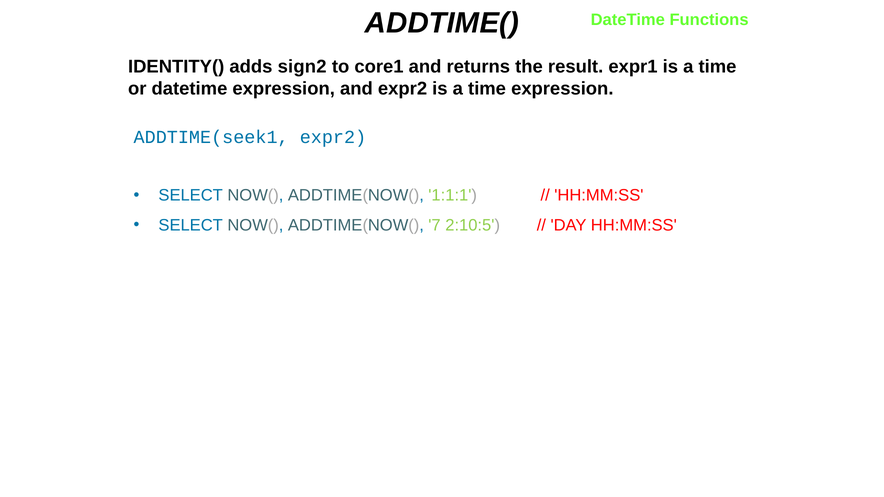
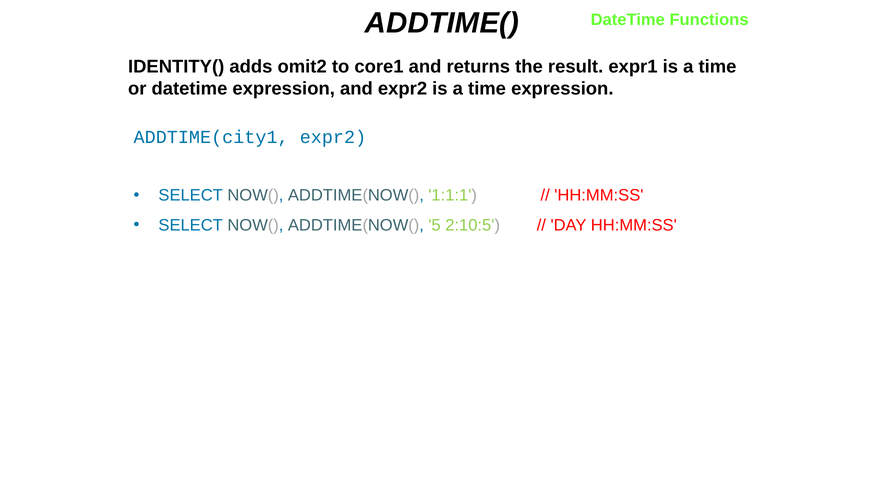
sign2: sign2 -> omit2 (302, 67)
ADDTIME(seek1: ADDTIME(seek1 -> ADDTIME(city1 (211, 137)
7: 7 -> 5 (435, 225)
